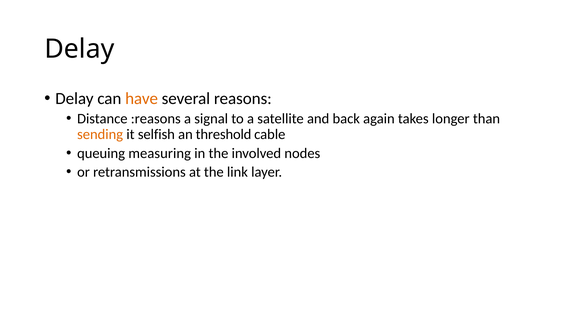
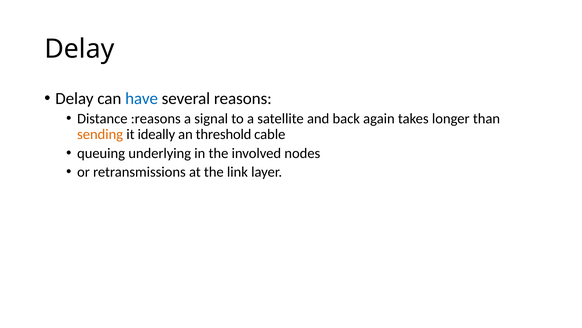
have colour: orange -> blue (142, 98)
selfish: selfish -> ideally (156, 134)
measuring: measuring -> underlying (160, 153)
